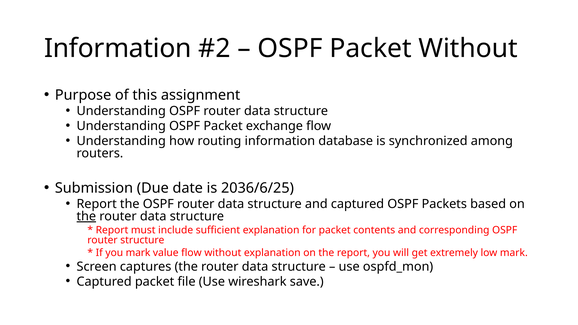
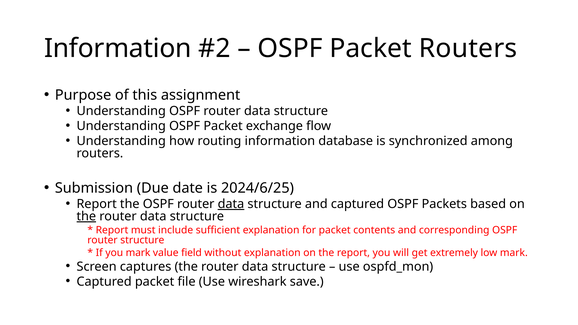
Packet Without: Without -> Routers (468, 49)
2036/6/25: 2036/6/25 -> 2024/6/25 (257, 188)
data underline: none -> present (231, 204)
value flow: flow -> field (191, 253)
